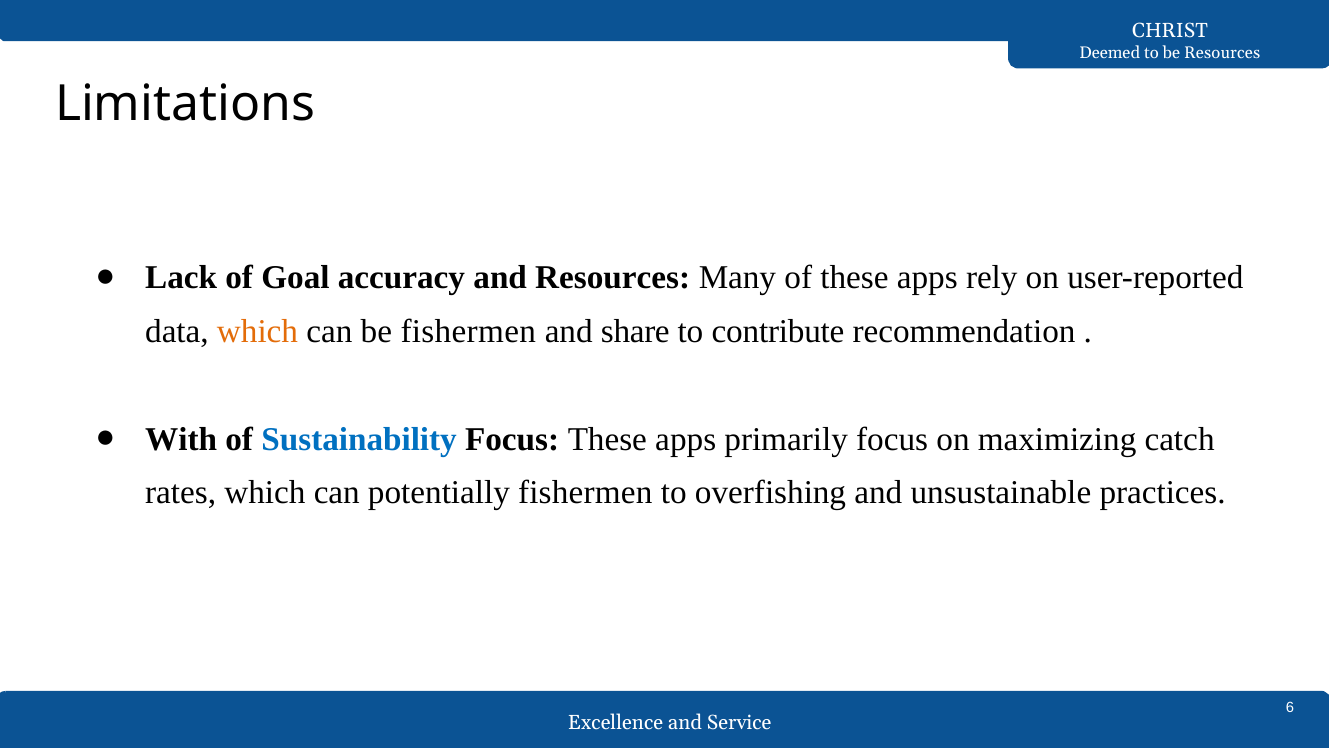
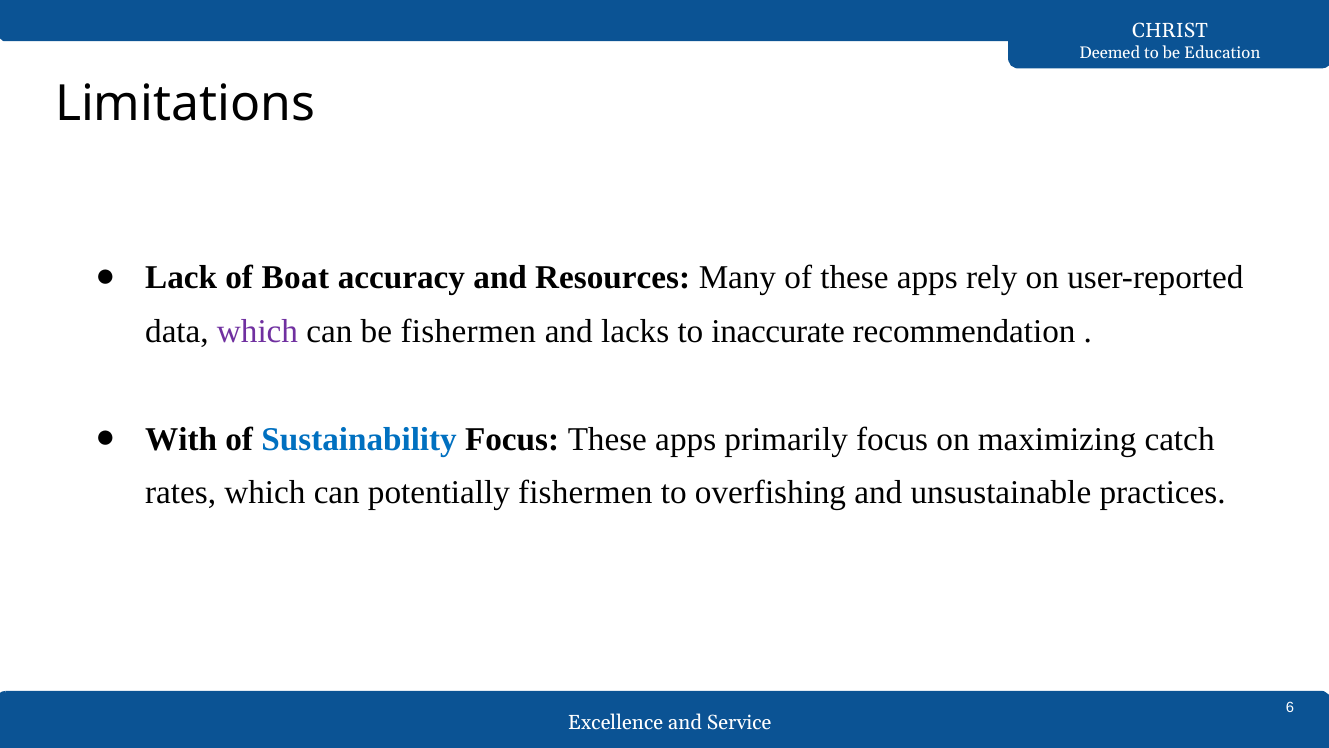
be Resources: Resources -> Education (1222, 53)
Goal: Goal -> Boat (295, 277)
which colour: orange -> purple (257, 331)
share: share -> lacks (635, 331)
contribute: contribute -> inaccurate (778, 331)
